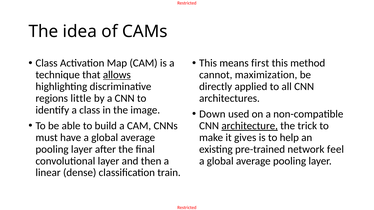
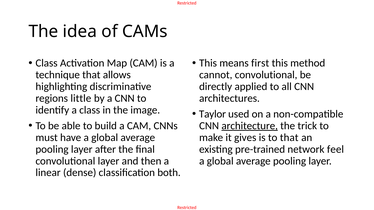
allows underline: present -> none (117, 75)
cannot maximization: maximization -> convolutional (266, 75)
Down: Down -> Taylor (212, 114)
to help: help -> that (289, 138)
train: train -> both (169, 173)
